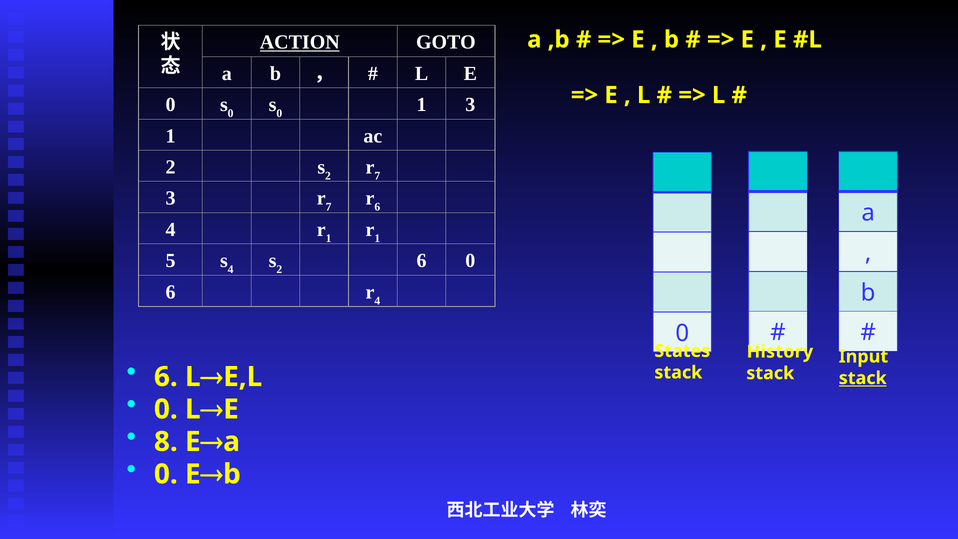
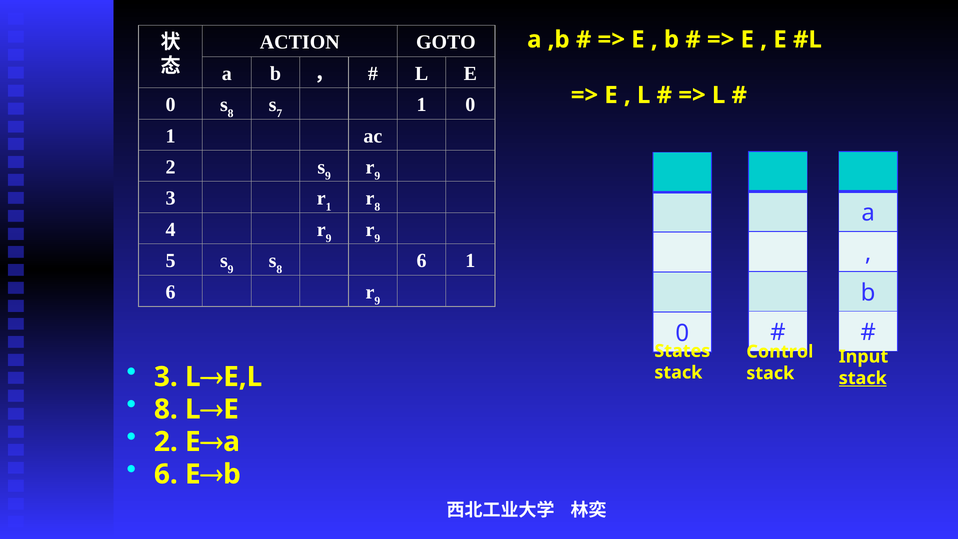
ACTION underline: present -> none (300, 42)
0: 0 -> 8 (231, 114)
0: 0 -> 7 (279, 114)
1 3: 3 -> 0 (470, 105)
2: 2 -> 9 (328, 176)
7: 7 -> 9 (377, 176)
7: 7 -> 1 (329, 207)
6: 6 -> 8 (377, 207)
1: 1 -> 9 (329, 238)
1: 1 -> 9 (377, 238)
4: 4 -> 9 (231, 269)
2: 2 -> 8 (279, 269)
6 0: 0 -> 1 (470, 261)
4: 4 -> 9 (377, 301)
History: History -> Control (780, 352)
6: 6 -> 3 (166, 377)
0: 0 -> 8 (166, 409)
8: 8 -> 2 (166, 442)
0: 0 -> 6 (166, 474)
